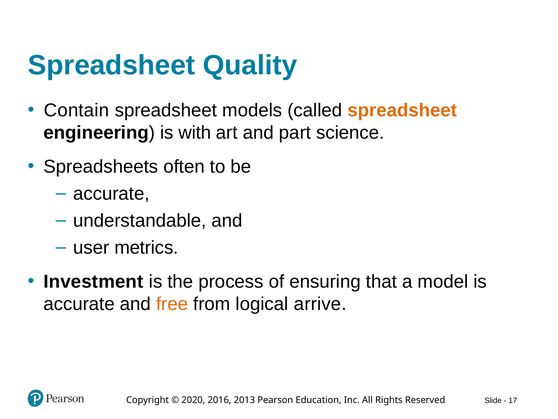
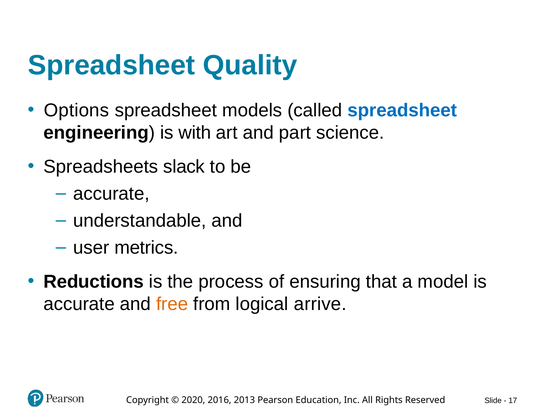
Contain: Contain -> Options (76, 110)
spreadsheet colour: orange -> blue (402, 110)
often: often -> slack (184, 166)
Investment: Investment -> Reductions (94, 281)
